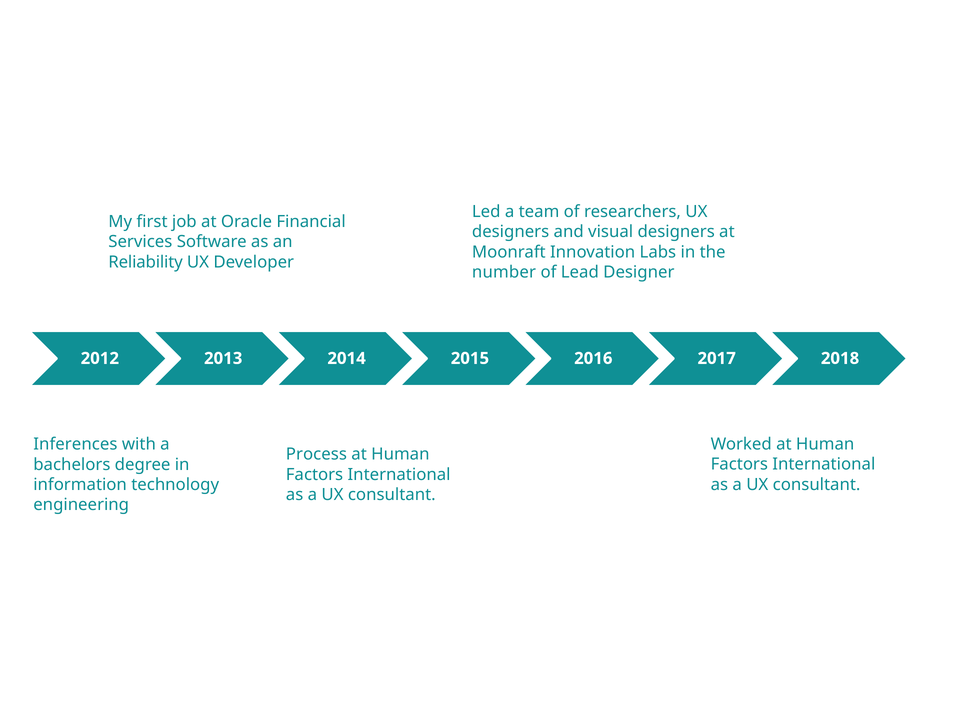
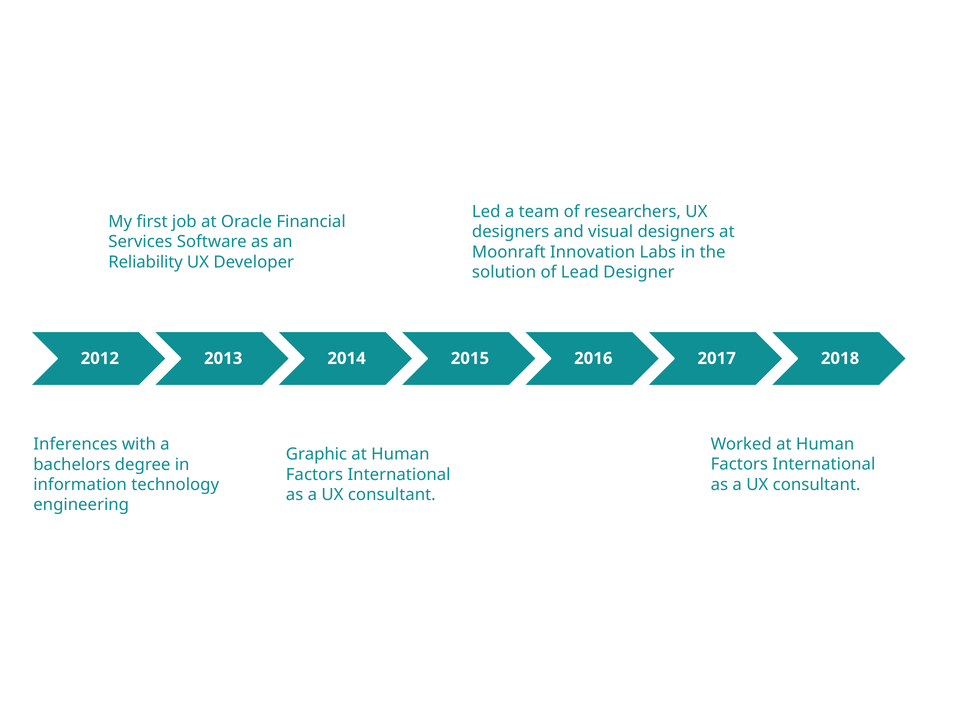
number: number -> solution (504, 272)
Process: Process -> Graphic (316, 454)
